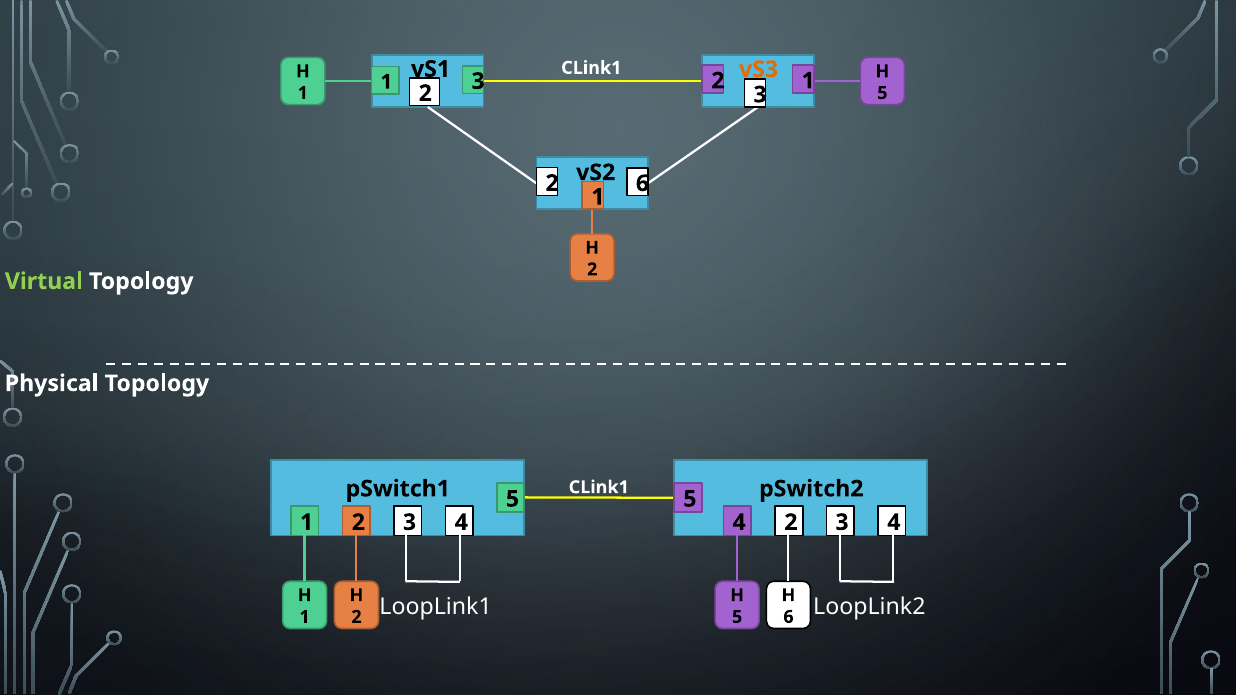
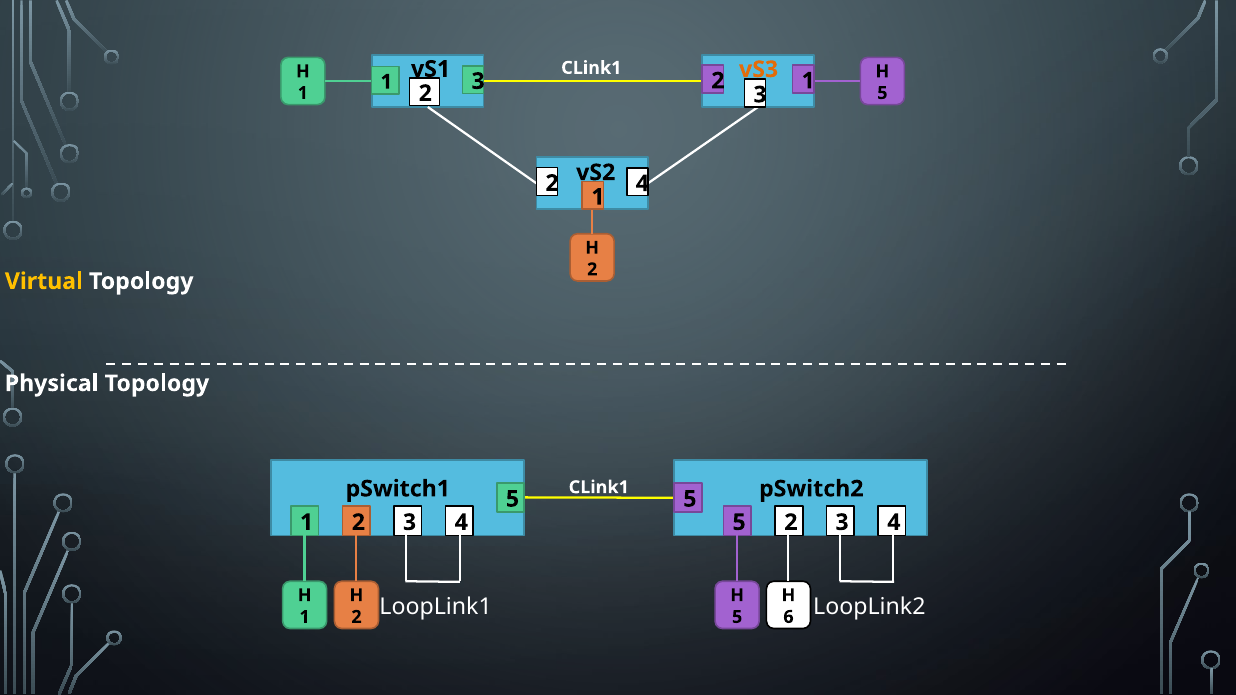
2 6: 6 -> 4 (642, 183)
Virtual colour: light green -> yellow (44, 281)
4 4: 4 -> 5 (739, 523)
